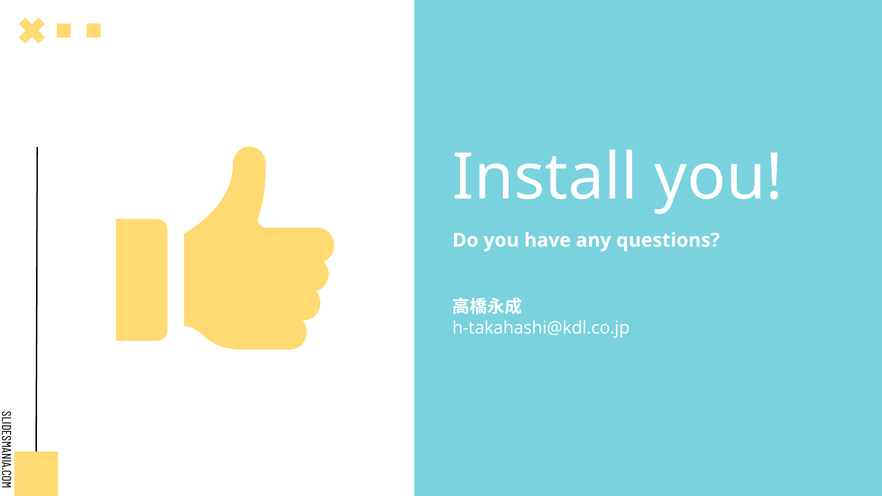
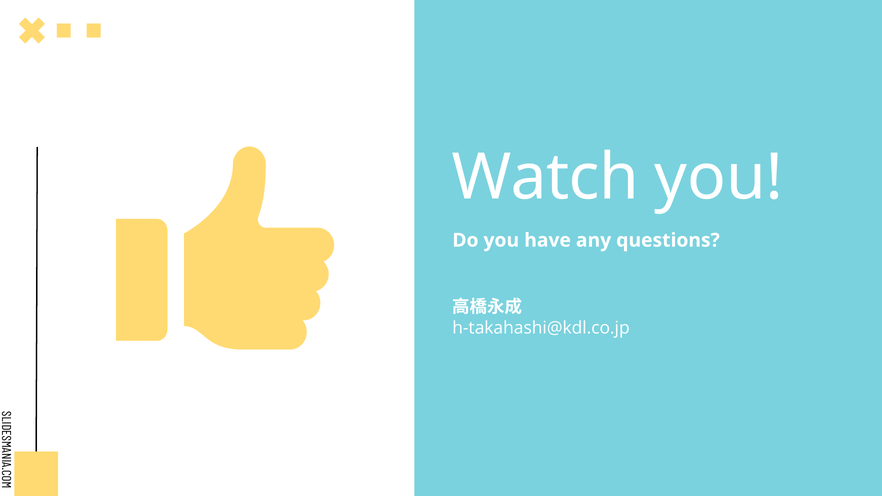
Install: Install -> Watch (545, 178)
